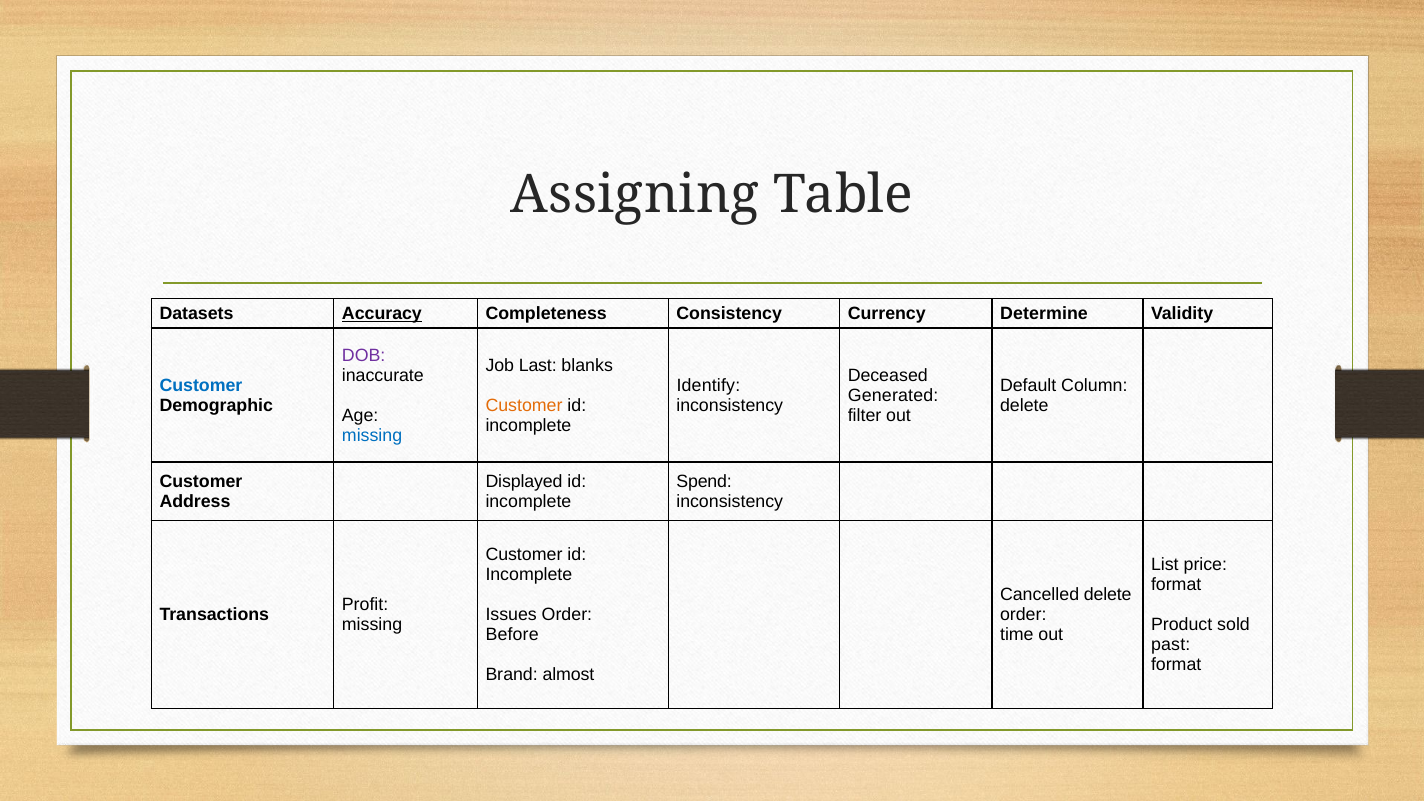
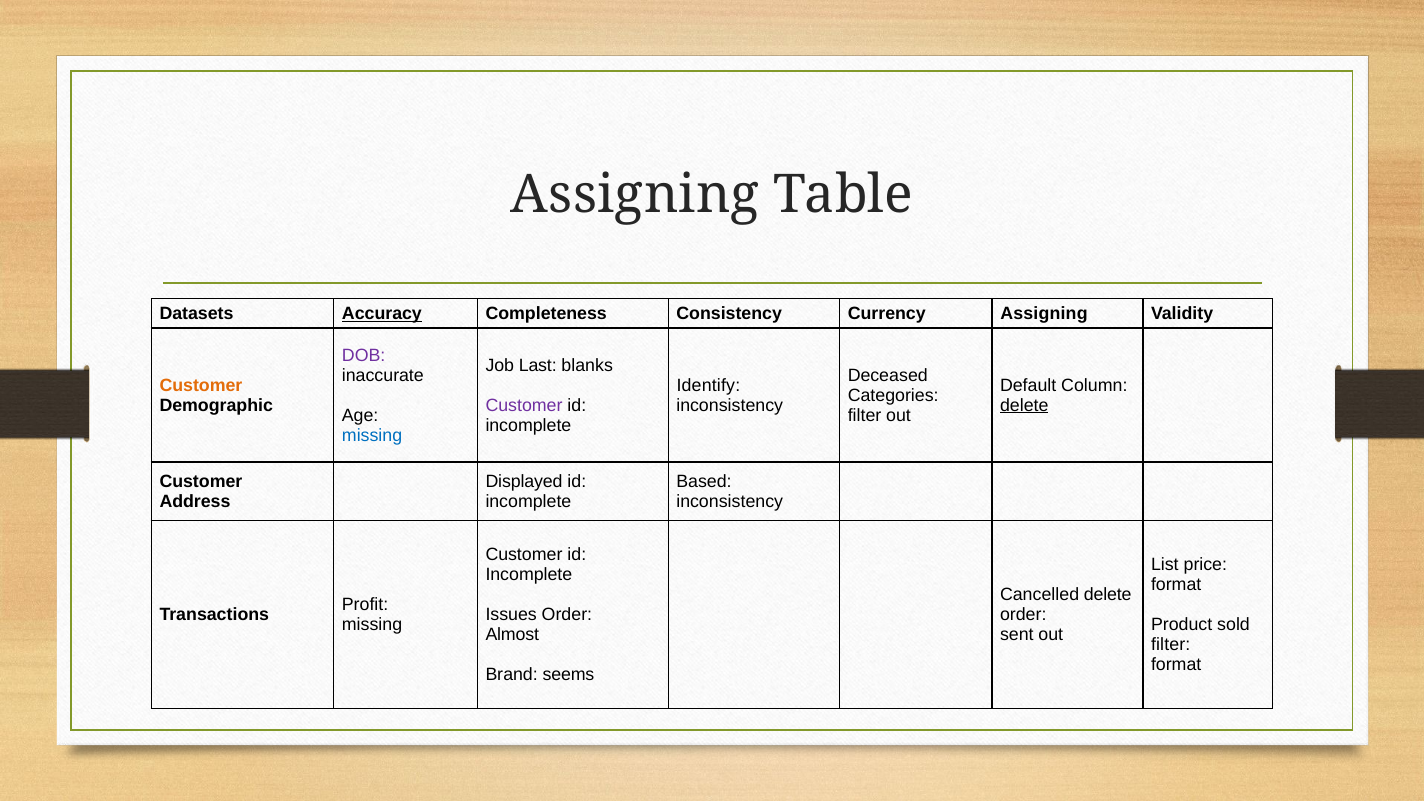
Currency Determine: Determine -> Assigning (1044, 314)
Customer colour: blue -> orange (201, 385)
Generated: Generated -> Categories (893, 395)
Customer colour: orange -> purple (524, 405)
delete underline: none -> present (1024, 405)
Spend: Spend -> Based (704, 482)
Before: Before -> Almost (512, 635)
time: time -> sent (1017, 635)
past: past -> filter (1171, 645)
almost: almost -> seems (568, 674)
